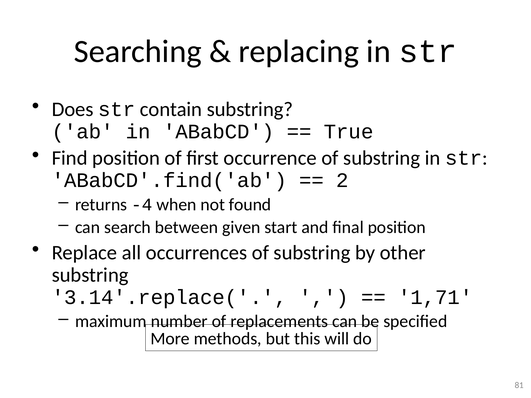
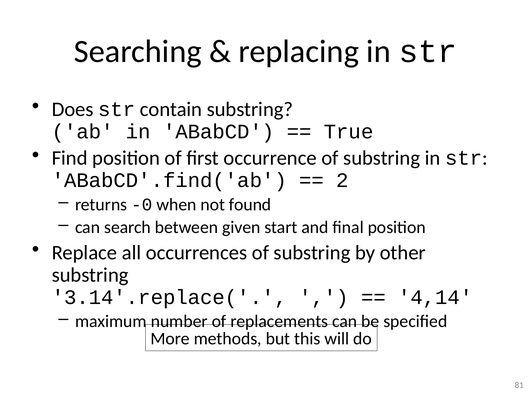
-4: -4 -> -0 (142, 205)
1,71: 1,71 -> 4,14 (435, 297)
